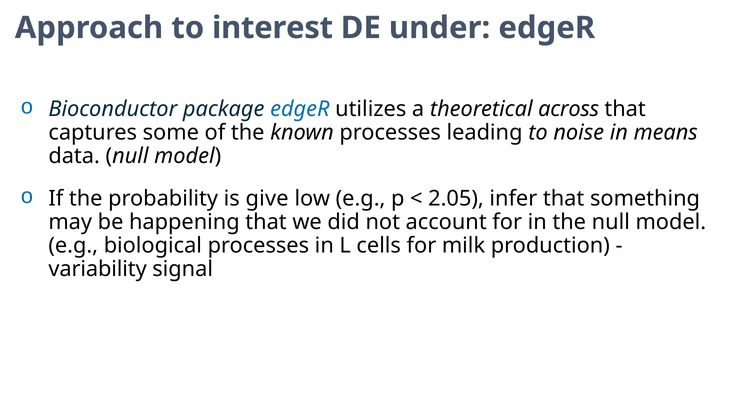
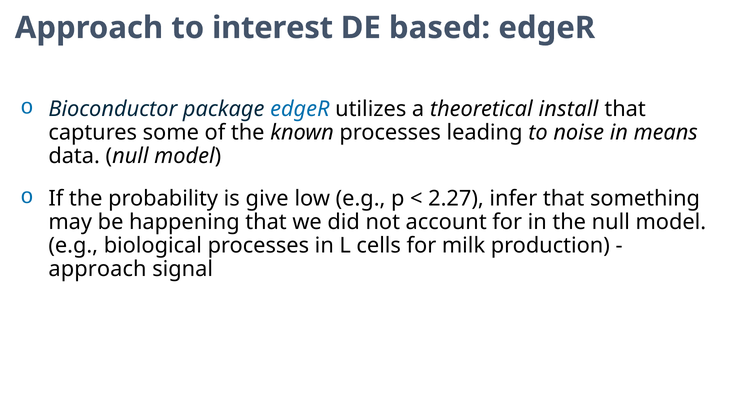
under: under -> based (440, 28)
across: across -> install (568, 109)
2.05: 2.05 -> 2.27 (456, 199)
variability: variability -> approach (97, 269)
